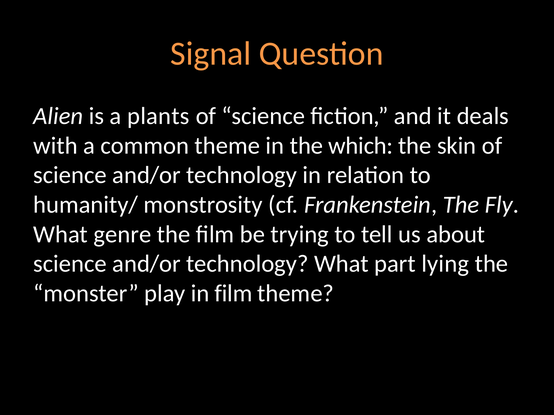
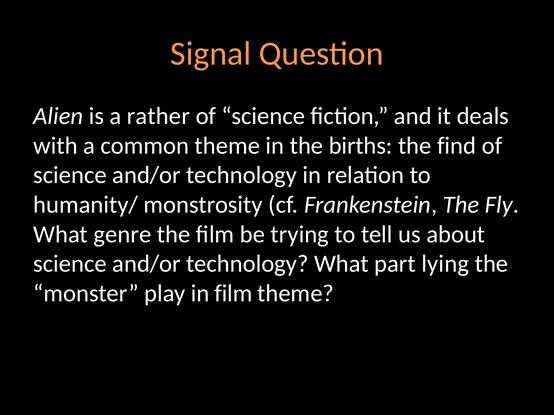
plants: plants -> rather (158, 116)
which: which -> births (361, 146)
skin: skin -> find (457, 146)
